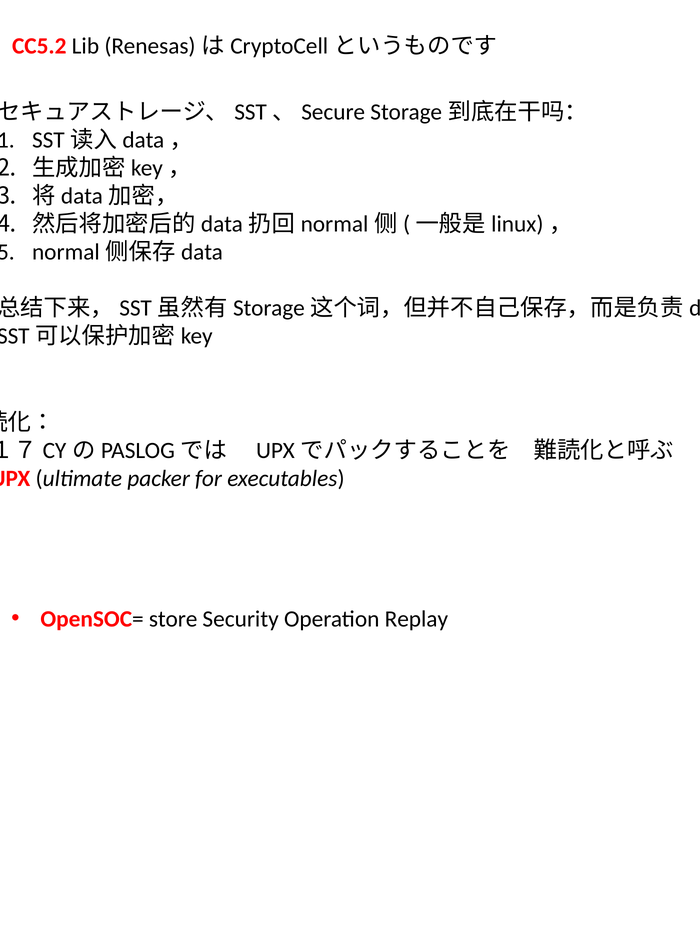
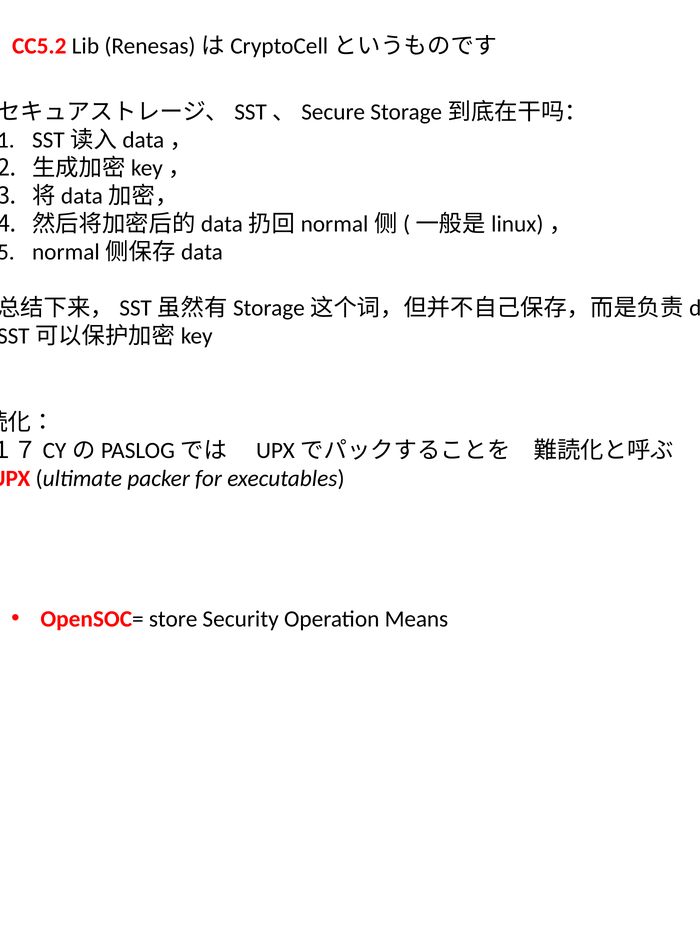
Replay: Replay -> Means (416, 619)
